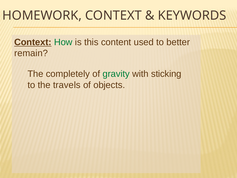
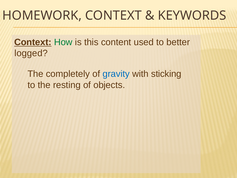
remain: remain -> logged (31, 53)
gravity colour: green -> blue (116, 74)
travels: travels -> resting (67, 85)
